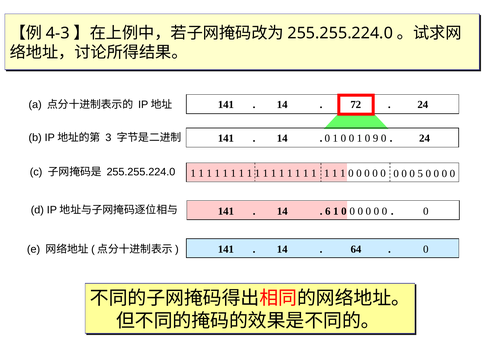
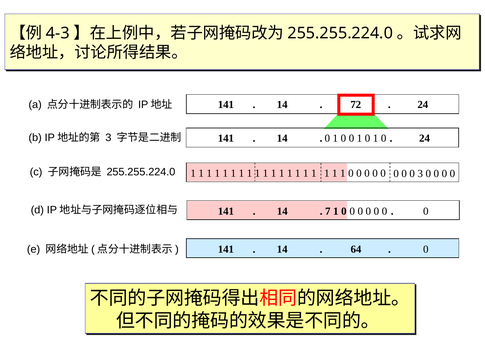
1 0 9: 9 -> 1 (376, 139)
0 5: 5 -> 3 (420, 174)
6: 6 -> 7 (328, 212)
